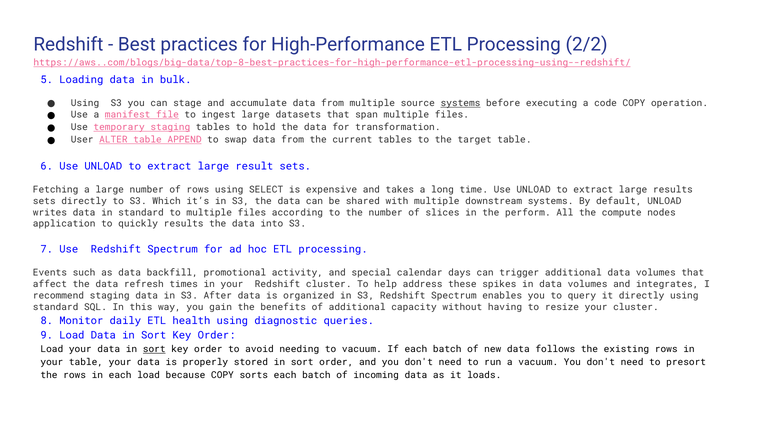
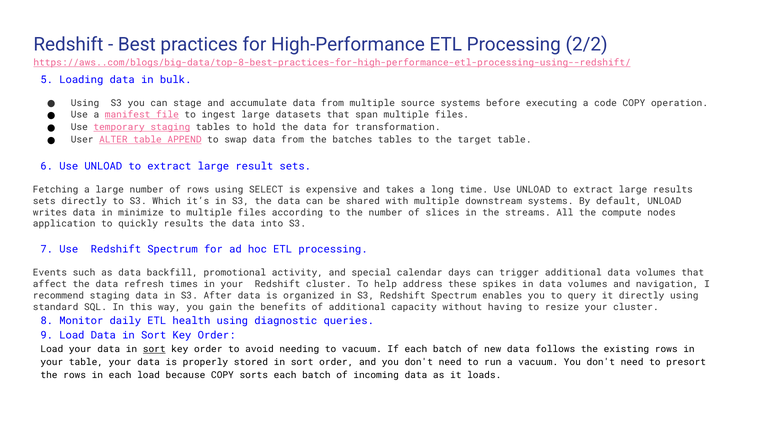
systems underline: present -> none (460, 103)
current: current -> batches (352, 140)
in standard: standard -> minimize (141, 213)
perform: perform -> streams (528, 213)
integrates: integrates -> navigation (667, 285)
